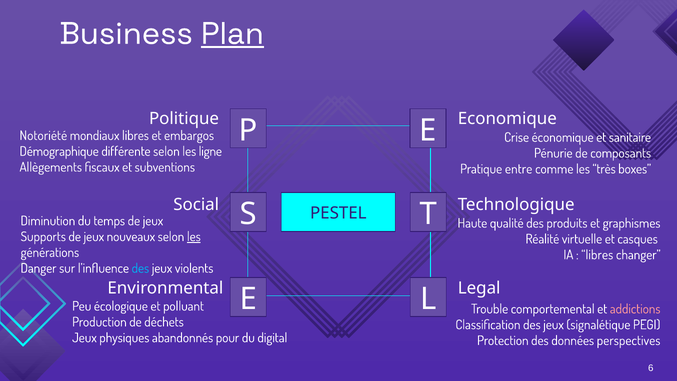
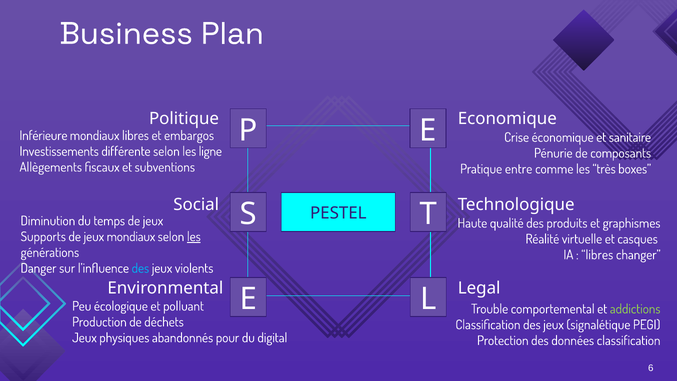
Plan underline: present -> none (232, 34)
Notoriété: Notoriété -> Inférieure (43, 136)
Démographique: Démographique -> Investissements (59, 151)
jeux nouveaux: nouveaux -> mondiaux (131, 237)
addictions colour: pink -> light green (635, 309)
données perspectives: perspectives -> classification (629, 341)
